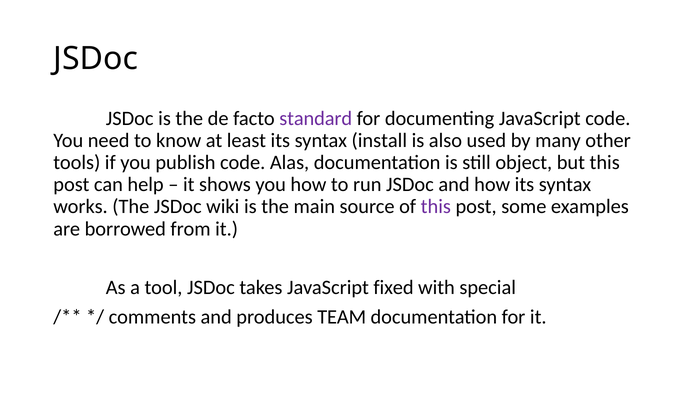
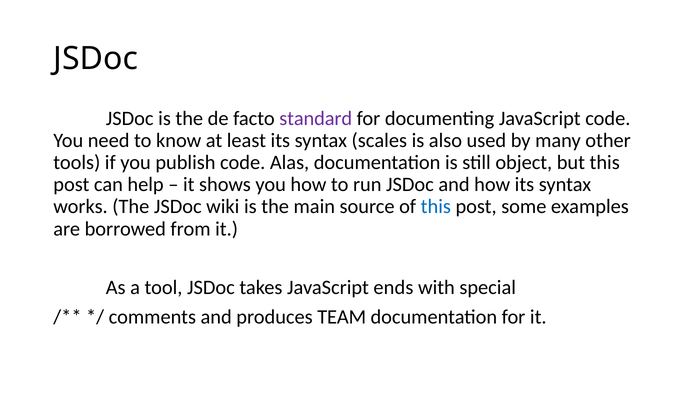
install: install -> scales (379, 140)
this colour: purple -> blue (436, 207)
fixed: fixed -> ends (393, 287)
